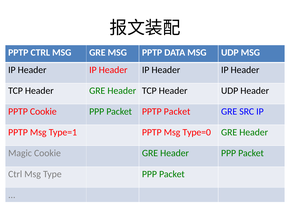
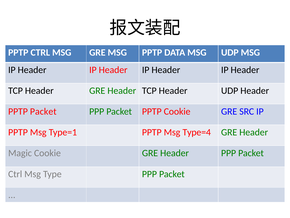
PPTP Cookie: Cookie -> Packet (43, 111)
PPTP Packet: Packet -> Cookie (177, 111)
Type=0: Type=0 -> Type=4 (197, 132)
